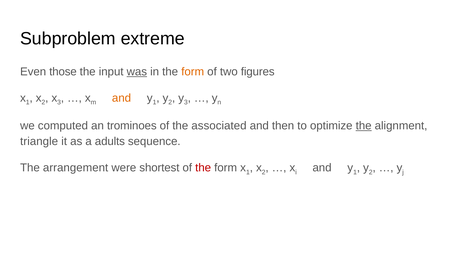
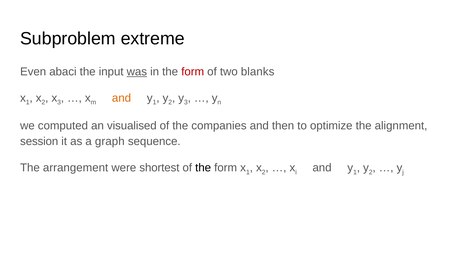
those: those -> abaci (63, 72)
form colour: orange -> red (193, 72)
figures: figures -> blanks (258, 72)
trominoes: trominoes -> visualised (132, 126)
associated: associated -> companies (219, 126)
the underline: present -> none (364, 126)
triangle: triangle -> session (39, 142)
adults: adults -> graph (110, 142)
the colour: red -> black (203, 168)
